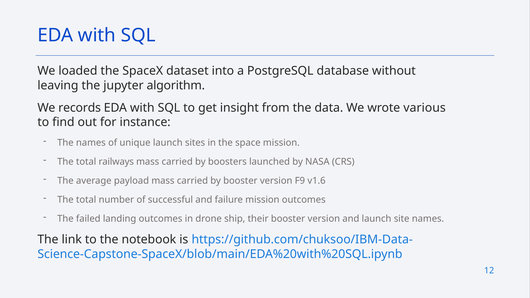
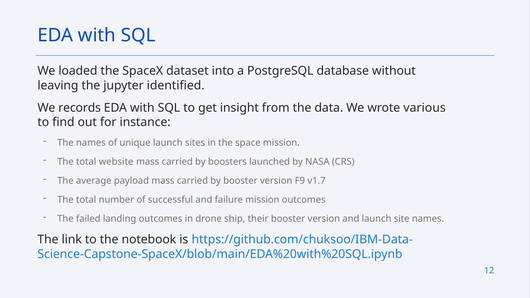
algorithm: algorithm -> identified (176, 85)
railways: railways -> website (116, 162)
v1.6: v1.6 -> v1.7 (317, 181)
